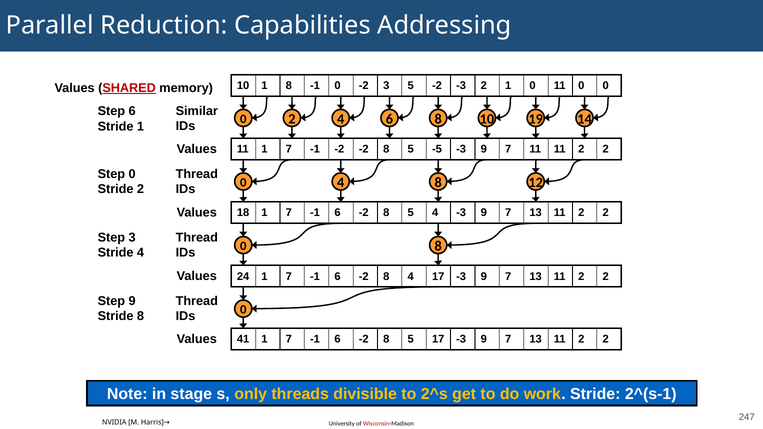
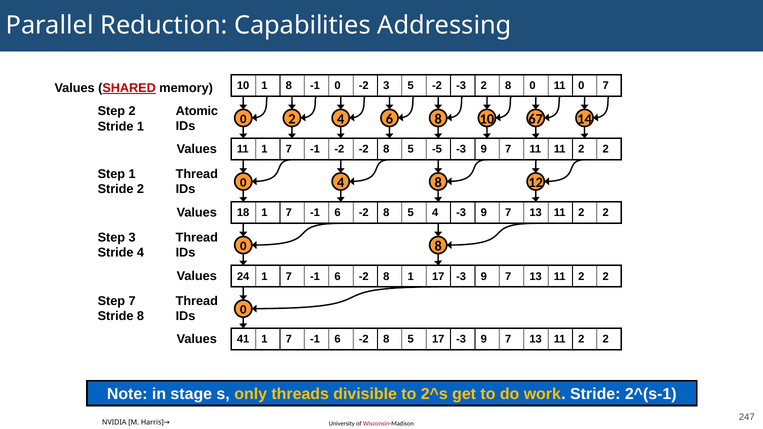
2 1: 1 -> 8 (508, 86)
11 0 0: 0 -> 7 (606, 86)
Similar: Similar -> Atomic (197, 111)
Step 6: 6 -> 2 (132, 111)
19: 19 -> 67 (536, 119)
Step 0: 0 -> 1 (132, 174)
8 4: 4 -> 1 (411, 276)
Step 9: 9 -> 7 (132, 301)
